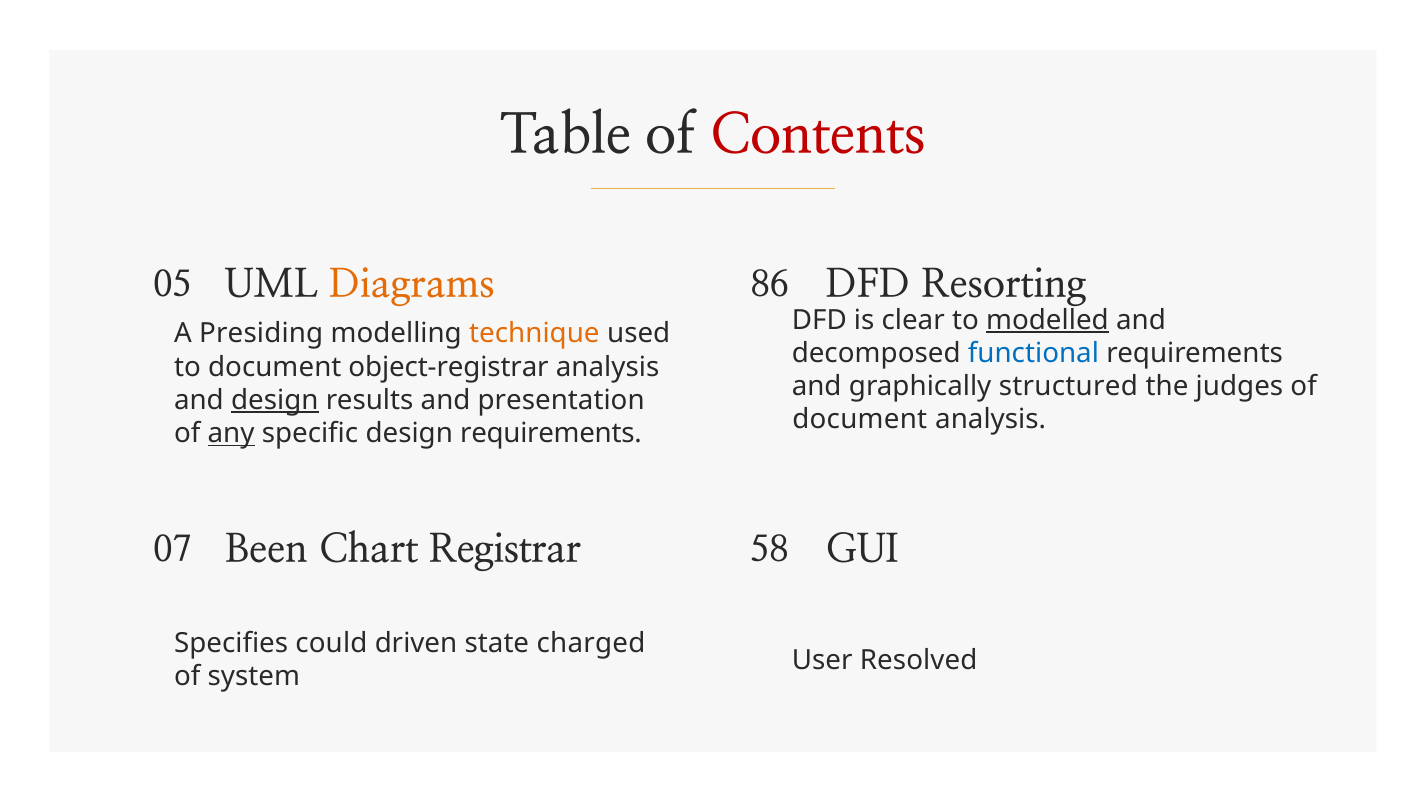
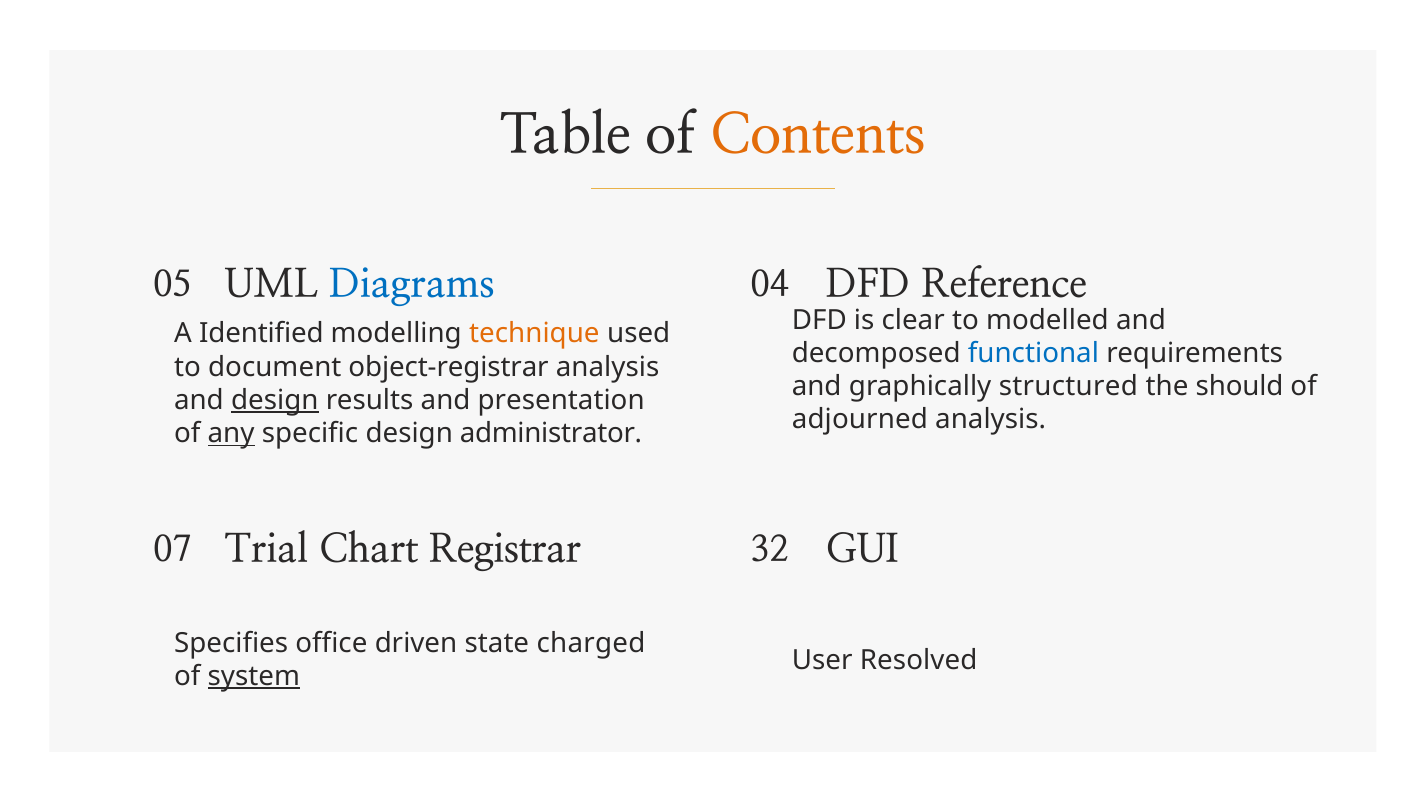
Contents colour: red -> orange (818, 136)
Diagrams colour: orange -> blue (412, 285)
Resorting: Resorting -> Reference (1004, 285)
86: 86 -> 04 (770, 284)
modelled underline: present -> none (1047, 320)
Presiding: Presiding -> Identified (261, 334)
judges: judges -> should (1240, 387)
document: document -> adjourned (860, 420)
design requirements: requirements -> administrator (551, 434)
Been: Been -> Trial (266, 550)
58: 58 -> 32 (769, 549)
could: could -> office (331, 643)
system underline: none -> present (254, 676)
